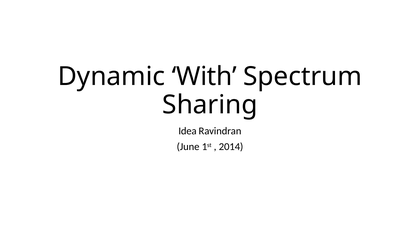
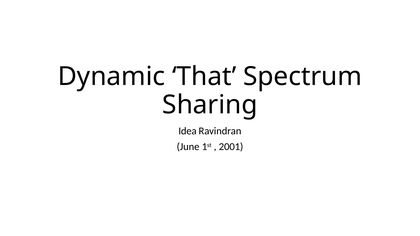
With: With -> That (204, 77)
2014: 2014 -> 2001 (231, 147)
